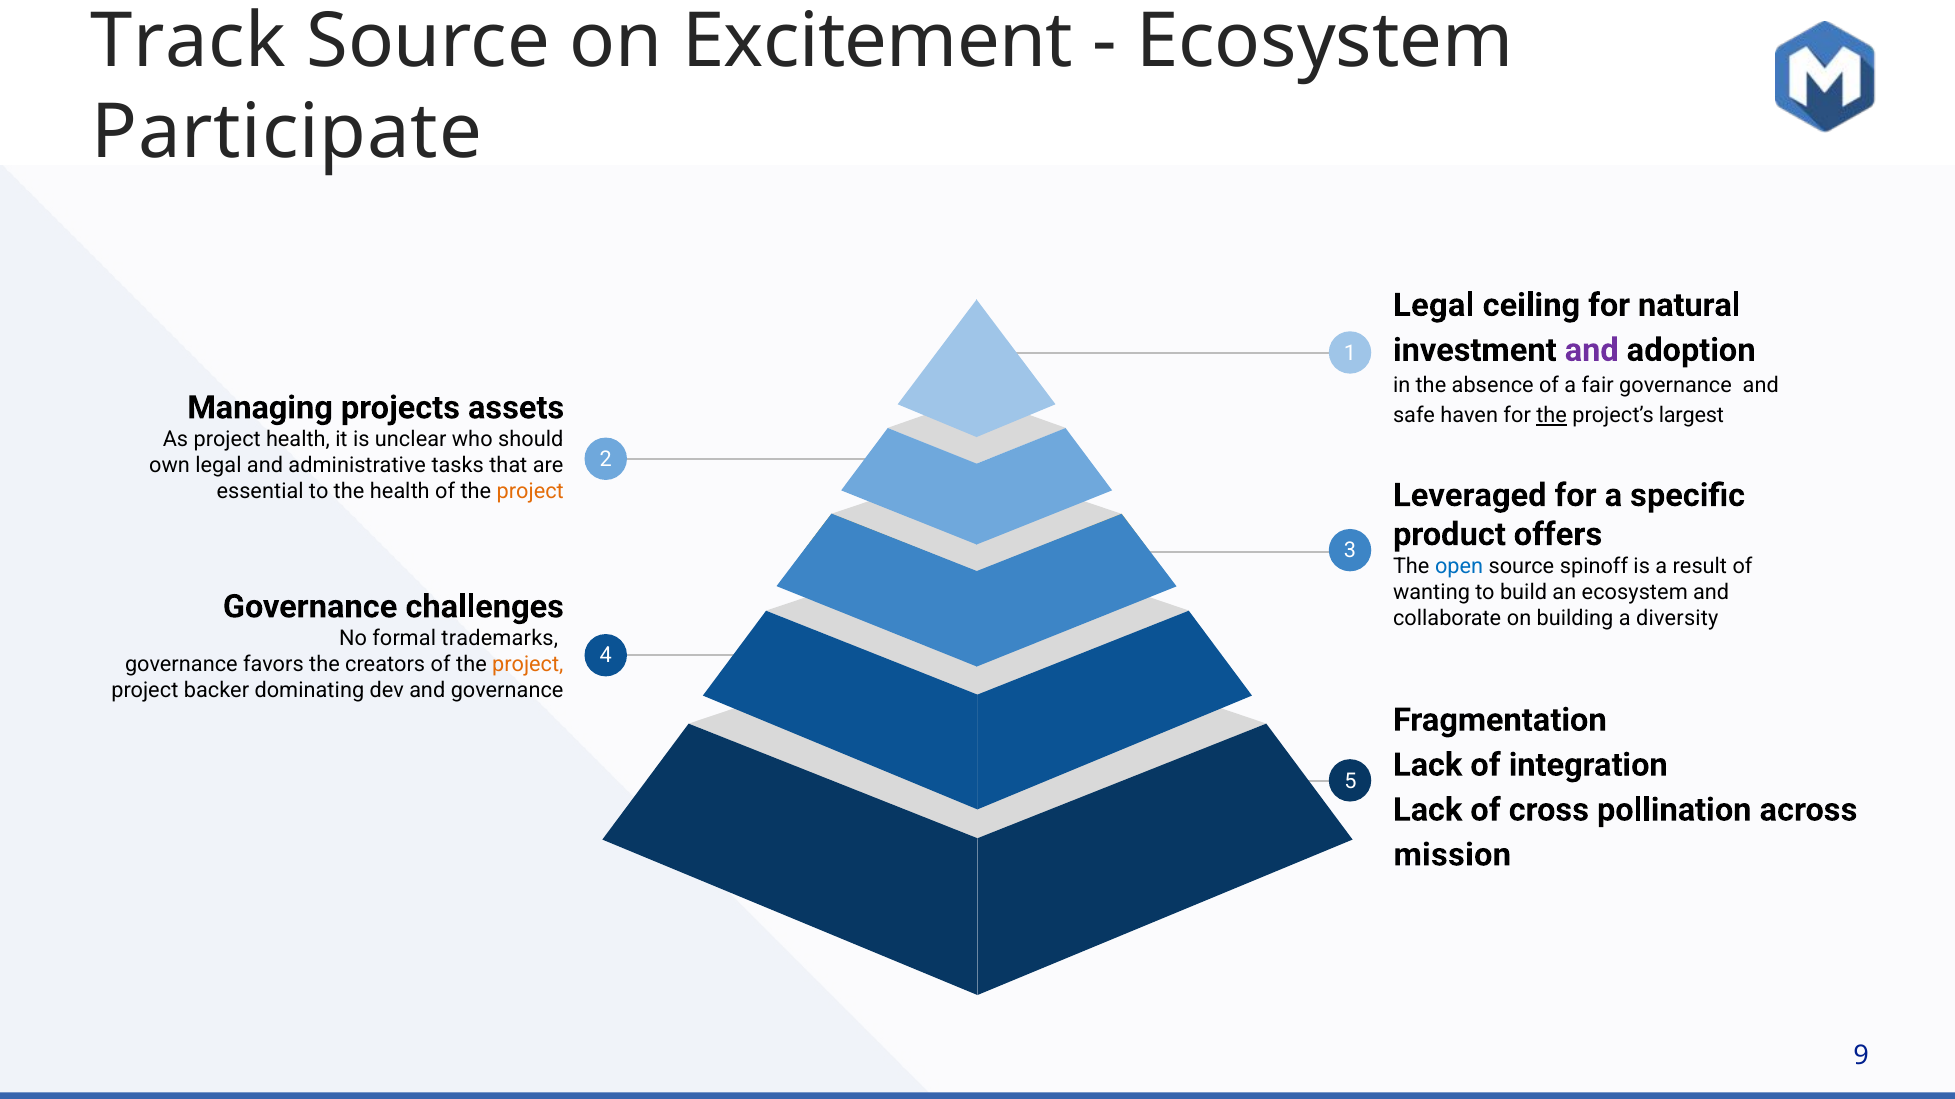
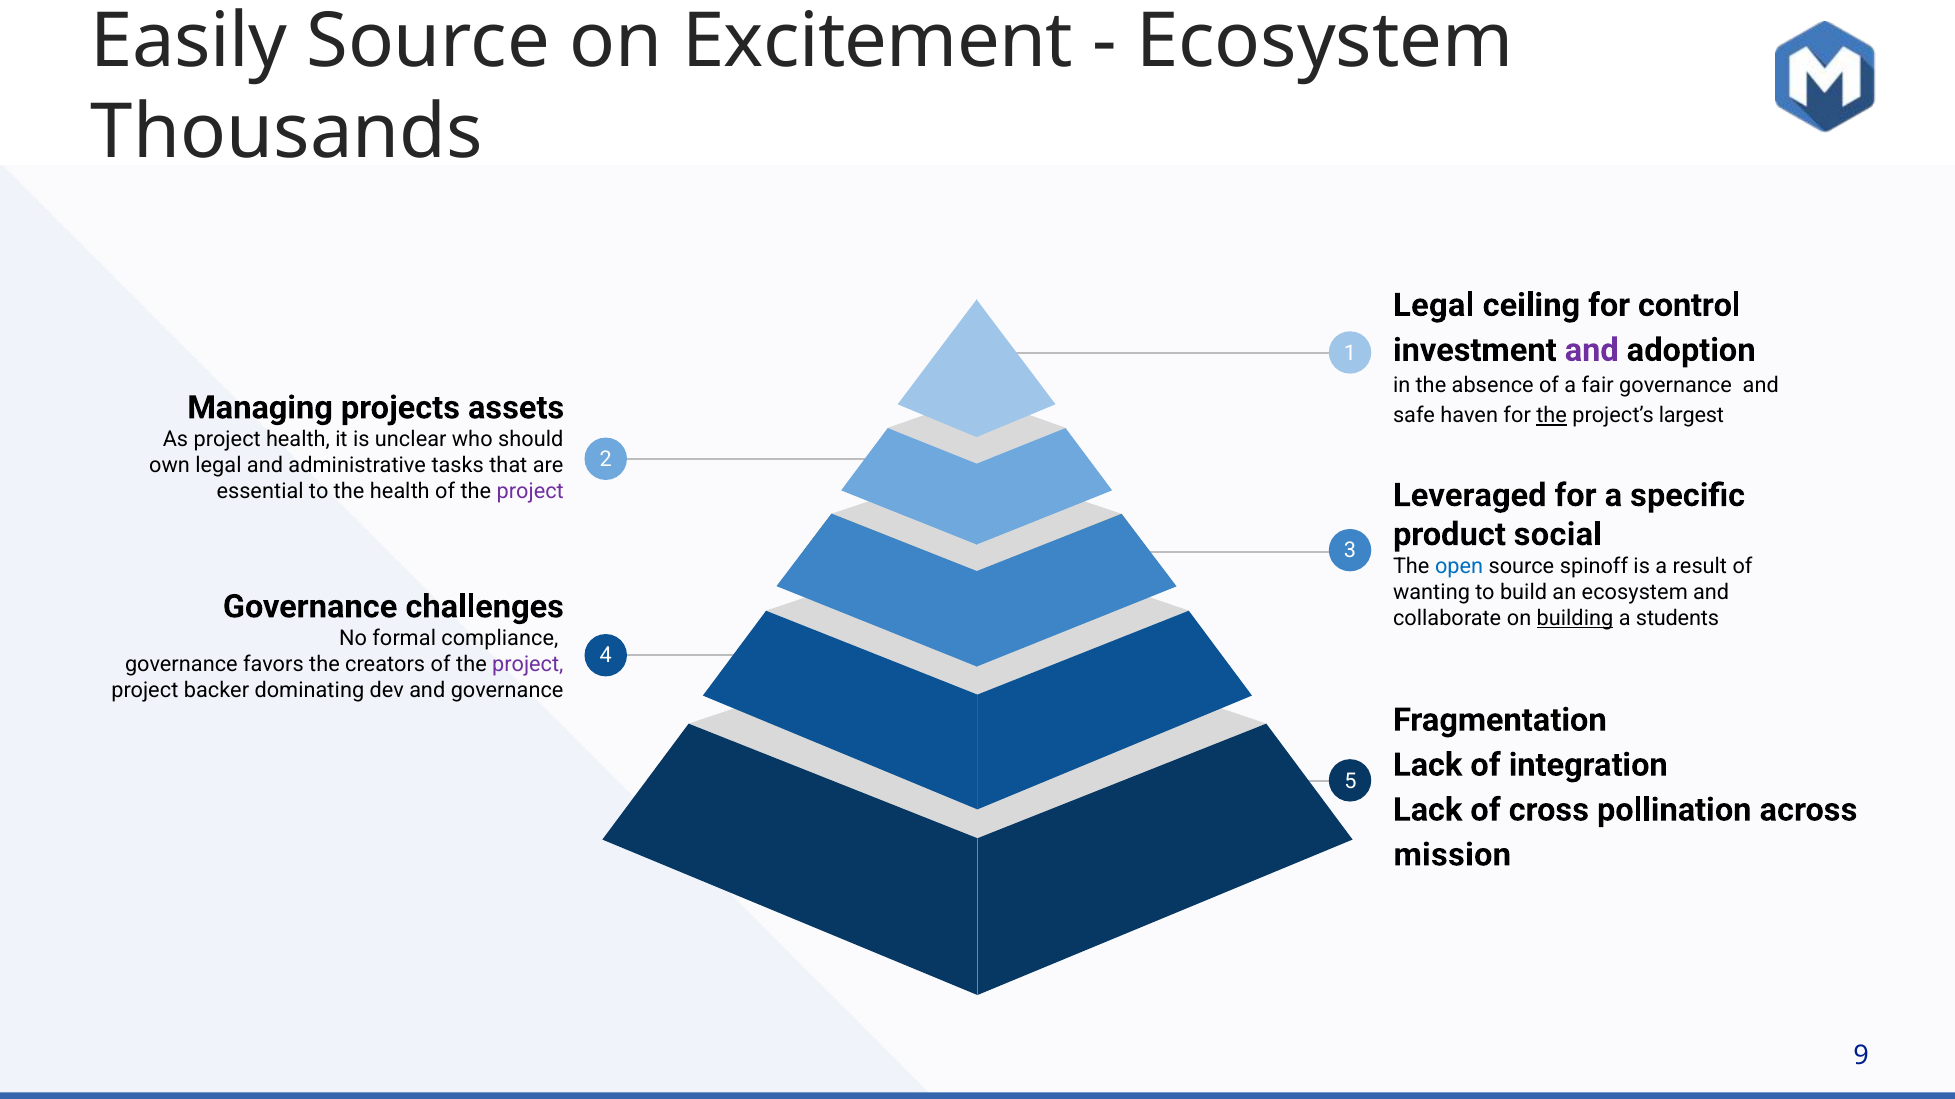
Track: Track -> Easily (189, 42)
Participate: Participate -> Thousands (287, 133)
natural: natural -> control (1689, 305)
project colour: orange -> purple (530, 492)
offers: offers -> social (1558, 535)
building underline: none -> present (1575, 619)
diversity: diversity -> students (1677, 619)
trademarks: trademarks -> compliance (500, 639)
project colour: orange -> purple (528, 665)
